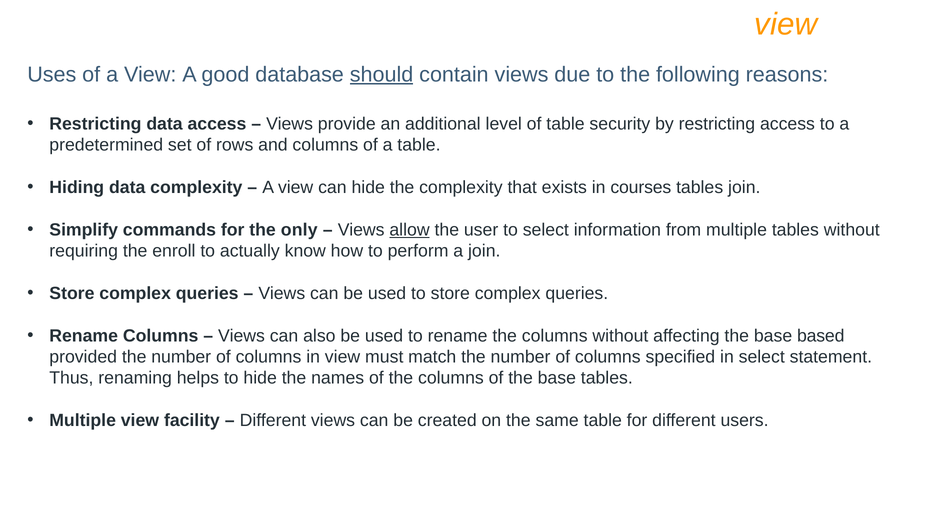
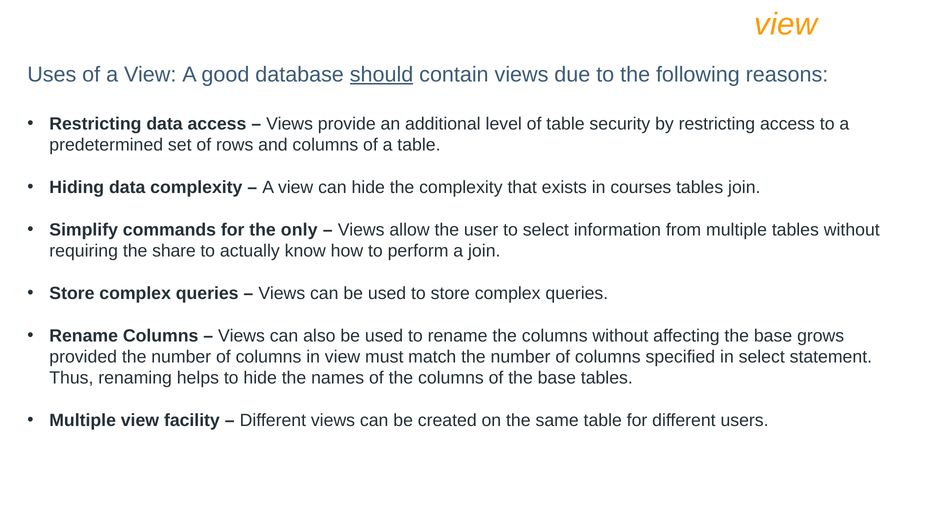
allow underline: present -> none (410, 230)
enroll: enroll -> share (174, 251)
based: based -> grows (821, 336)
